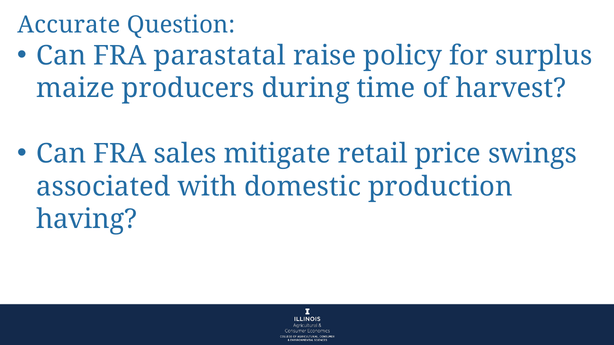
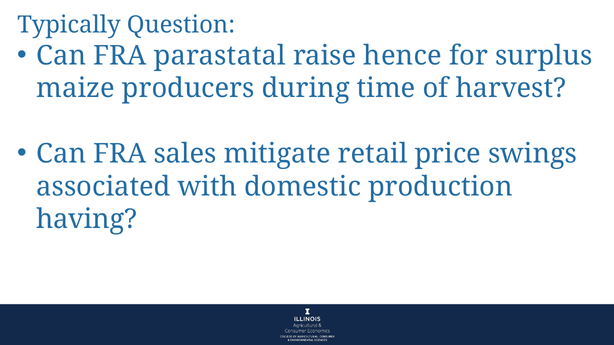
Accurate: Accurate -> Typically (69, 25)
policy: policy -> hence (403, 56)
